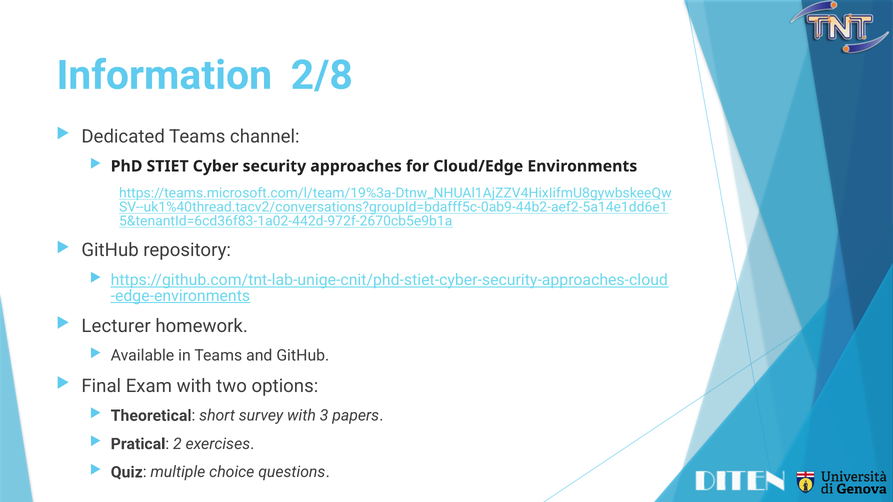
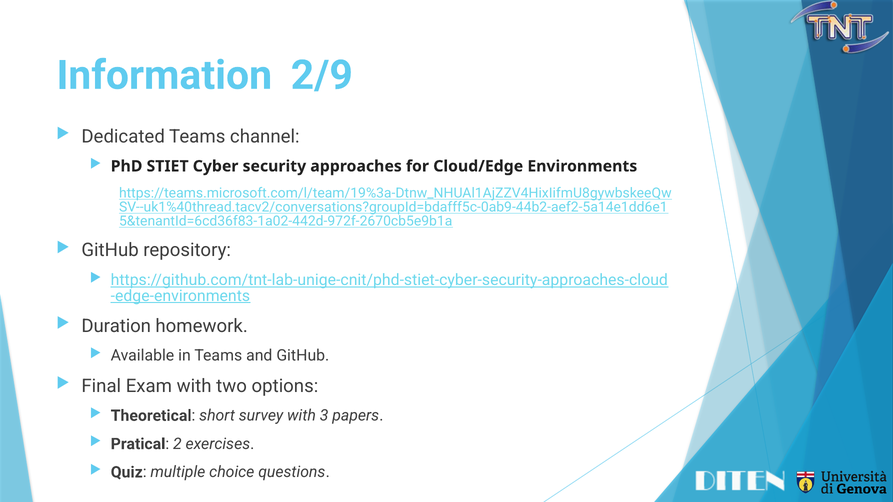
2/8: 2/8 -> 2/9 (322, 75)
Lecturer: Lecturer -> Duration (116, 326)
